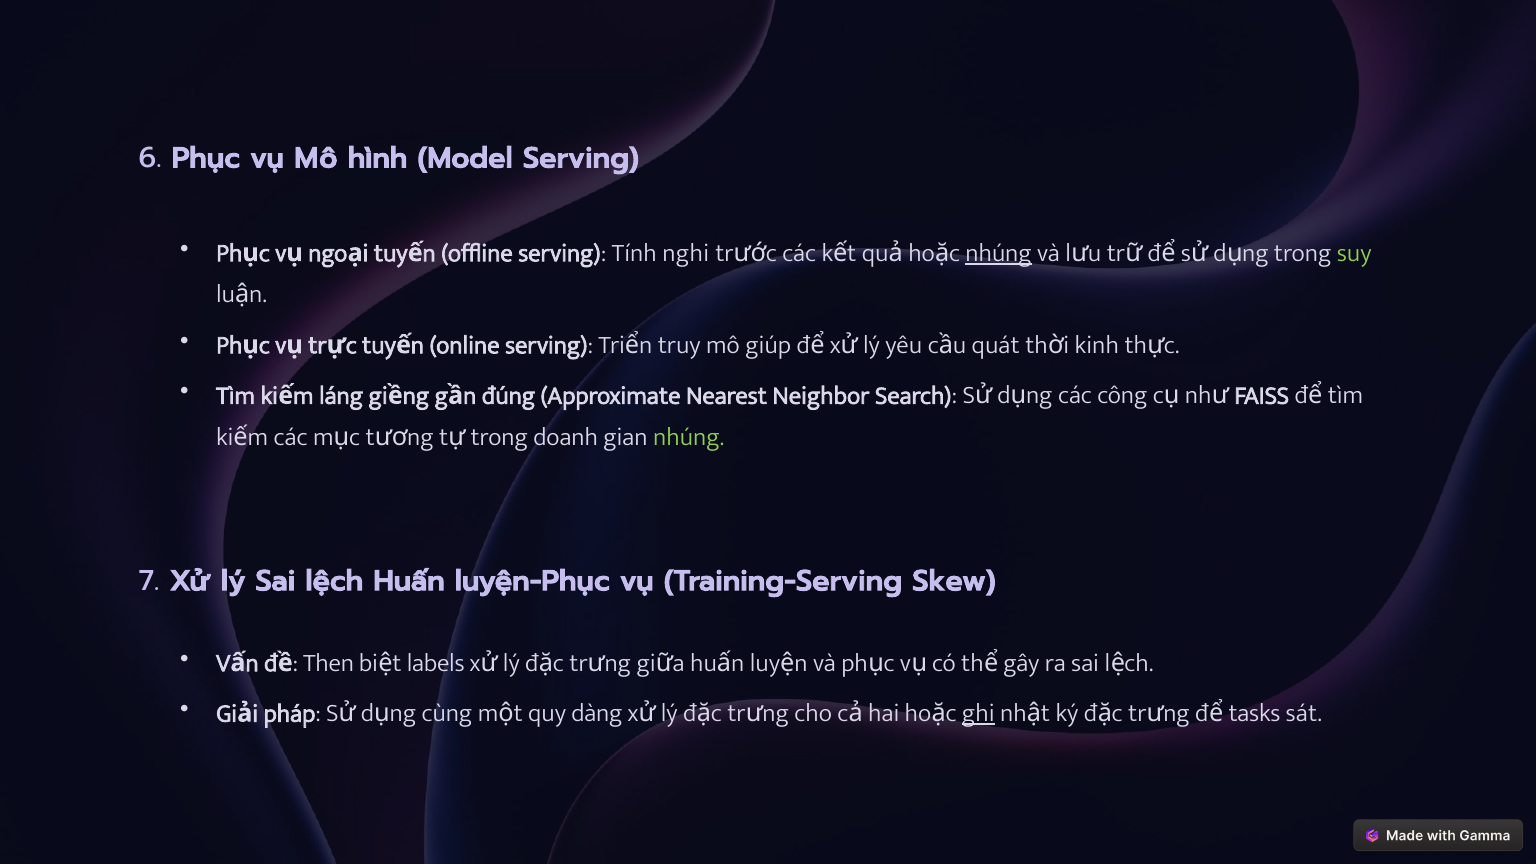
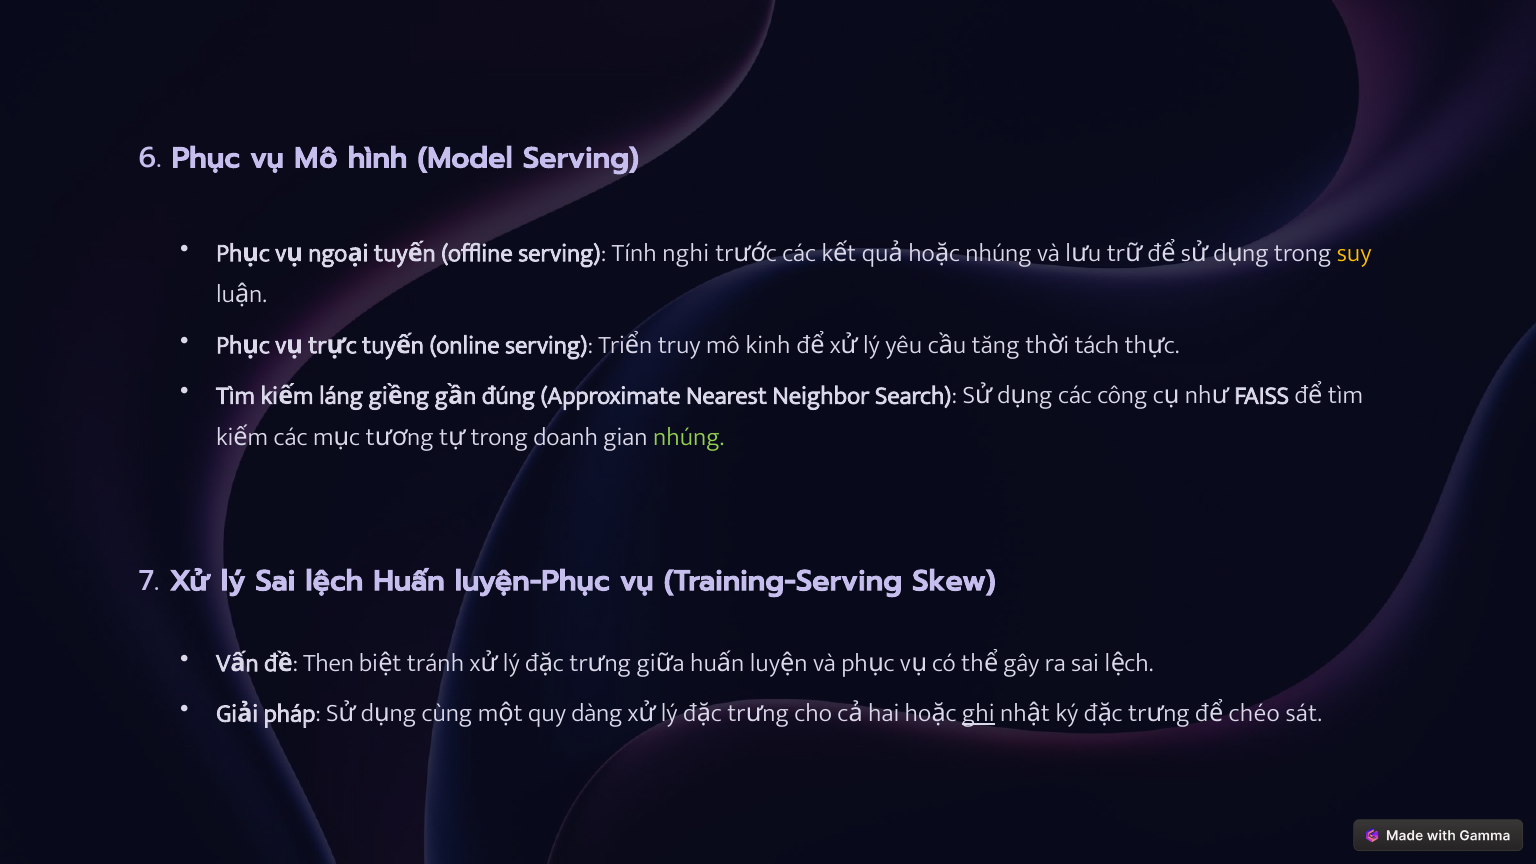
nhúng underline: present -> none (999, 253)
suy colour: light green -> yellow (1354, 253)
giúp: giúp -> kinh (768, 345)
quát: quát -> tăng (996, 345)
kinh: kinh -> tách (1097, 345)
labels: labels -> tránh (436, 663)
tasks: tasks -> chéo (1254, 713)
